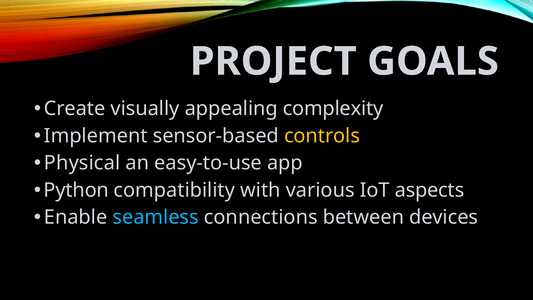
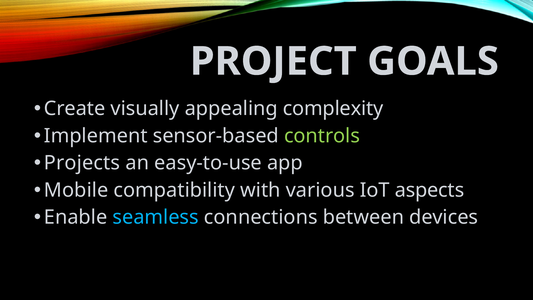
controls colour: yellow -> light green (322, 136)
Physical: Physical -> Projects (82, 163)
Python: Python -> Mobile (76, 190)
